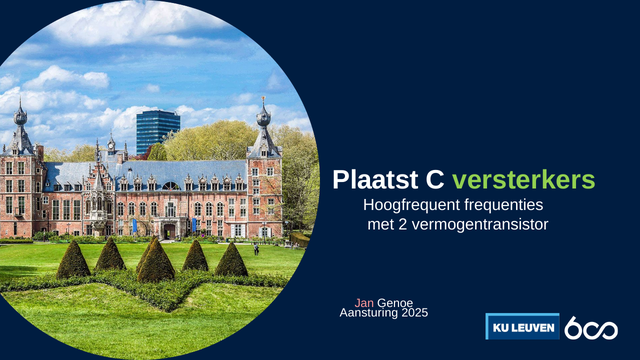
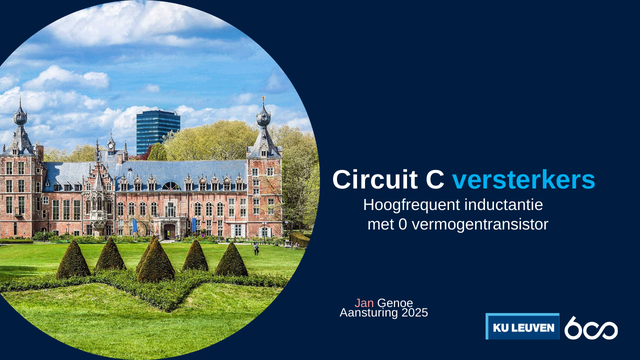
Plaatst: Plaatst -> Circuit (375, 180)
versterkers colour: light green -> light blue (524, 180)
frequenties: frequenties -> inductantie (504, 205)
2: 2 -> 0 (403, 224)
